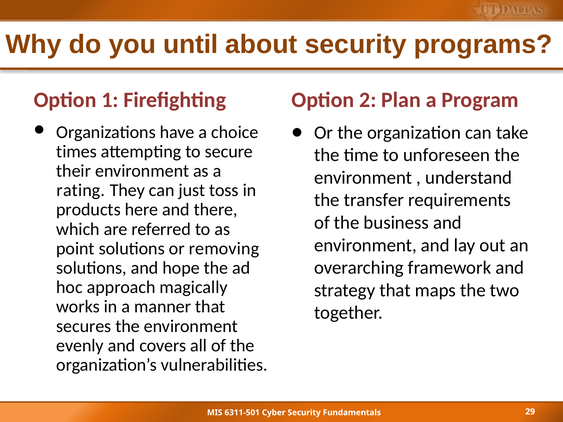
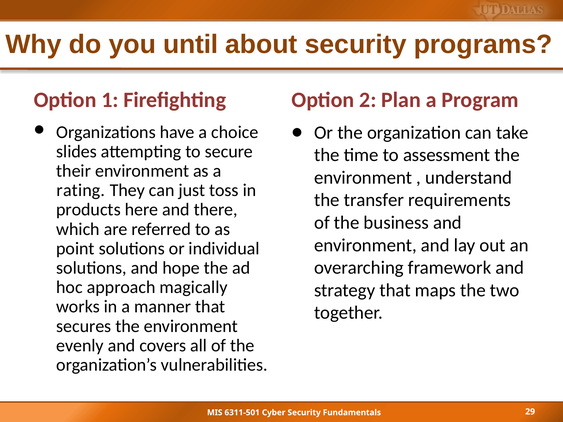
times: times -> slides (77, 152)
unforeseen: unforeseen -> assessment (447, 155)
removing: removing -> individual (224, 249)
